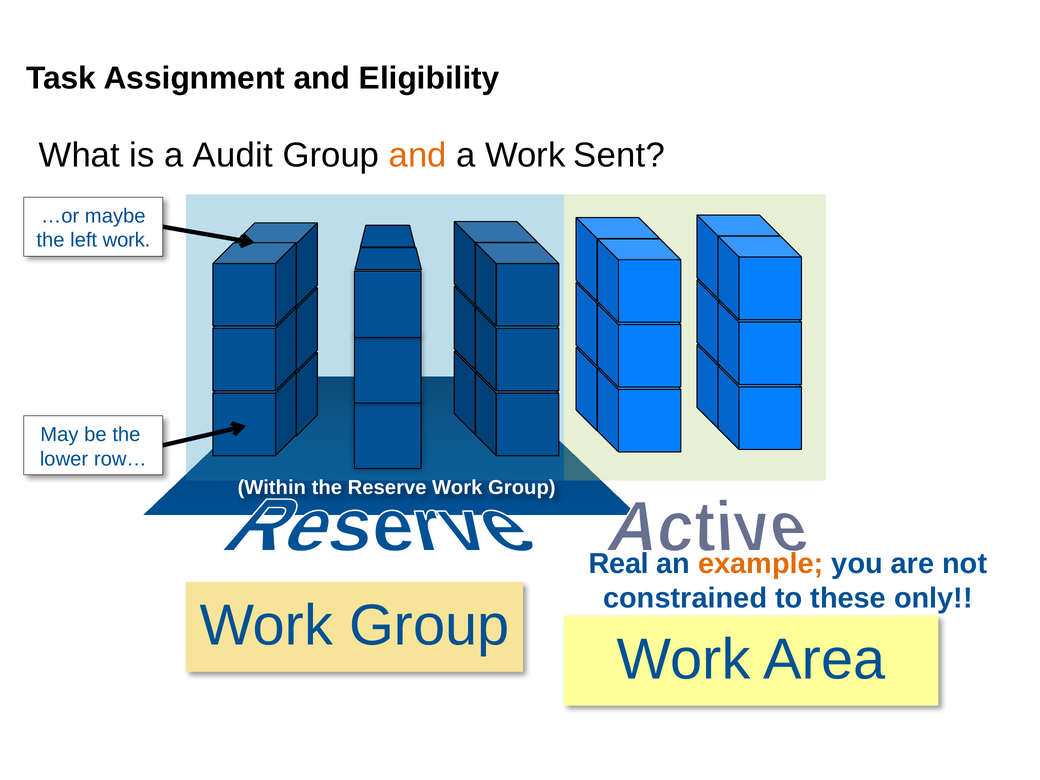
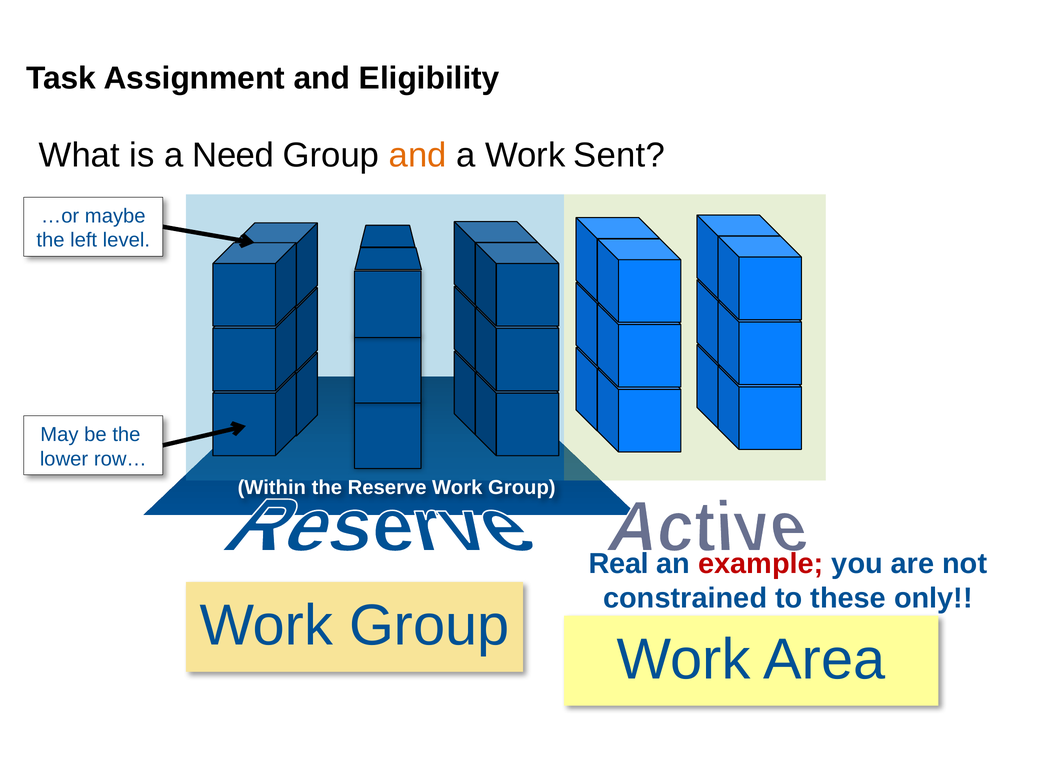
Audit: Audit -> Need (233, 156)
left work: work -> level (126, 240)
example colour: orange -> red (761, 564)
